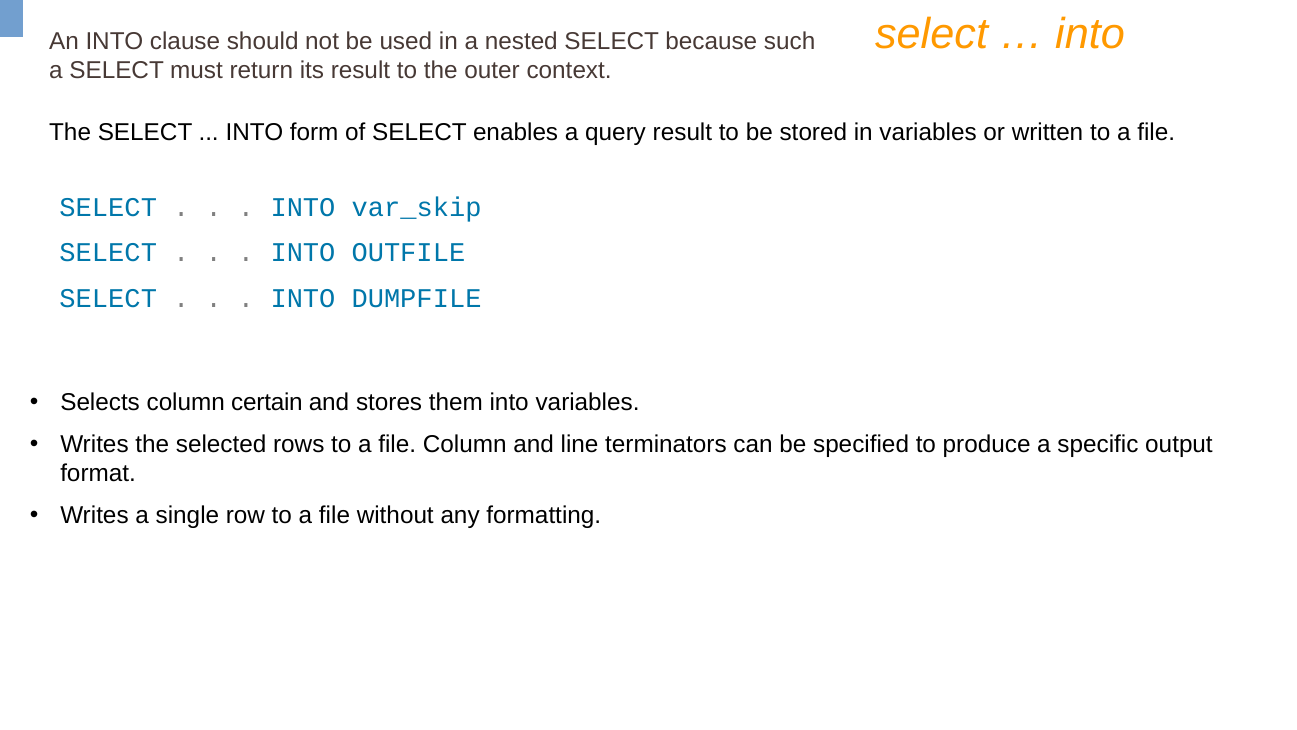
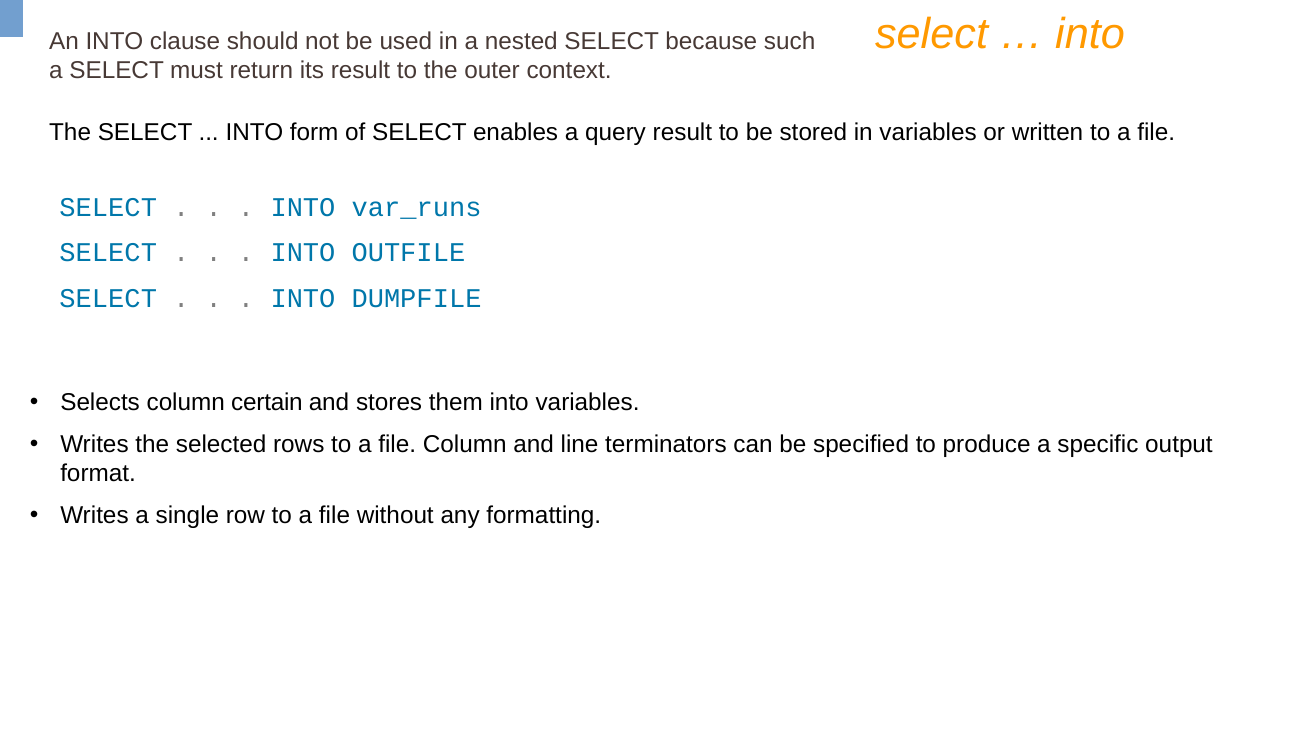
var_skip: var_skip -> var_runs (417, 208)
